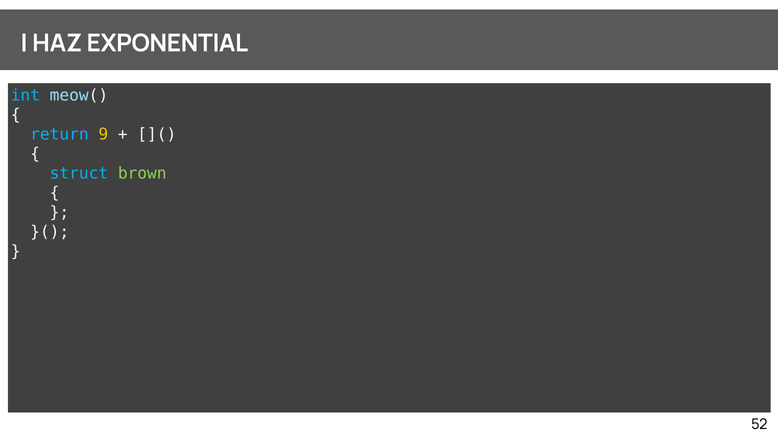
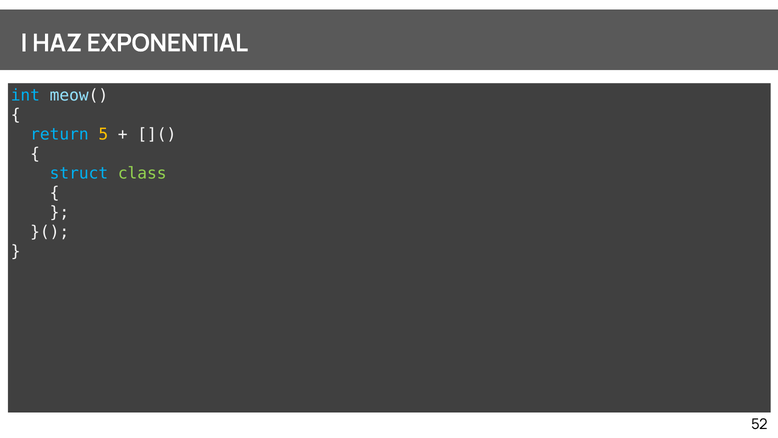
9: 9 -> 5 (103, 134)
brown: brown -> class (142, 173)
